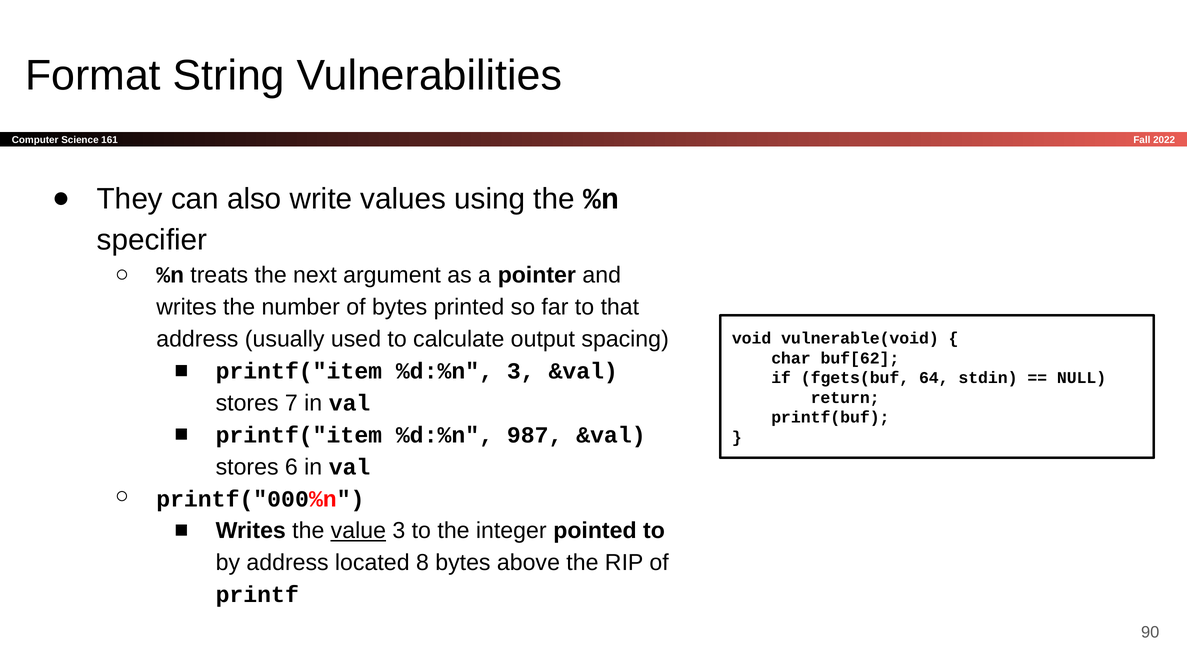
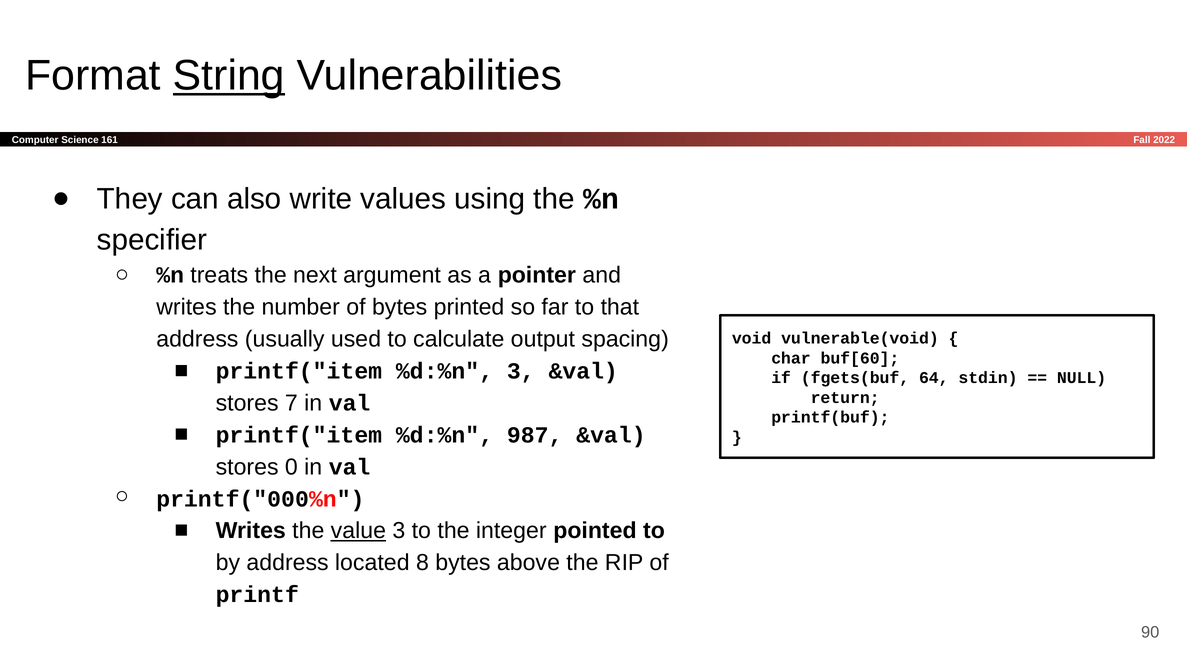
String underline: none -> present (229, 76)
buf[62: buf[62 -> buf[60 (860, 358)
6: 6 -> 0 (291, 467)
